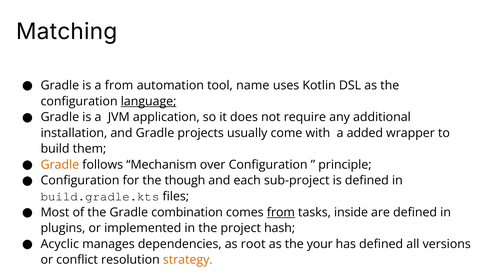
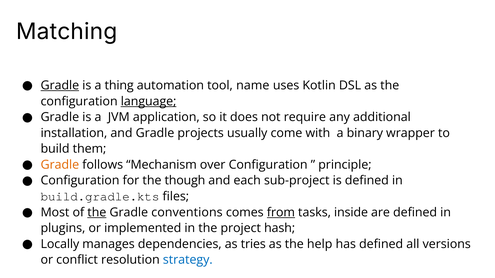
Gradle underline: none -> present (60, 86)
a from: from -> thing (119, 86)
added: added -> binary (365, 133)
the underline: none -> present (97, 213)
combination: combination -> conventions (187, 213)
Acyclic: Acyclic -> Locally (60, 244)
root: root -> tries (253, 244)
your: your -> help (320, 244)
strategy colour: orange -> blue (188, 260)
